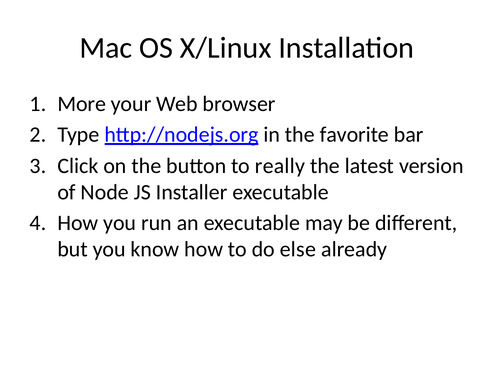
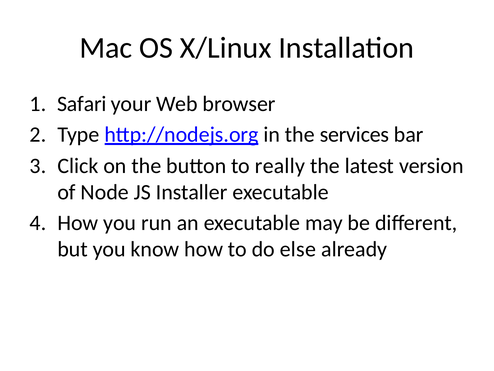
More: More -> Safari (82, 104)
favorite: favorite -> services (354, 134)
